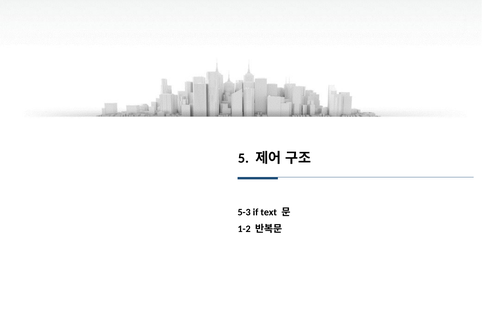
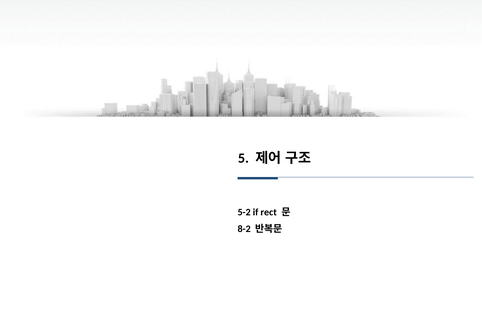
5-3: 5-3 -> 5-2 (244, 213)
text: text -> rect (269, 213)
1-2: 1-2 -> 8-2 (244, 230)
